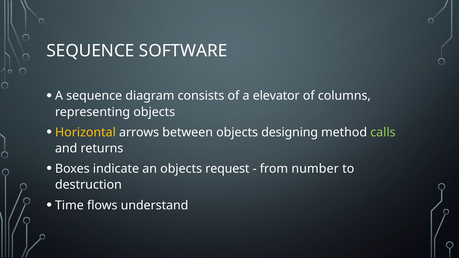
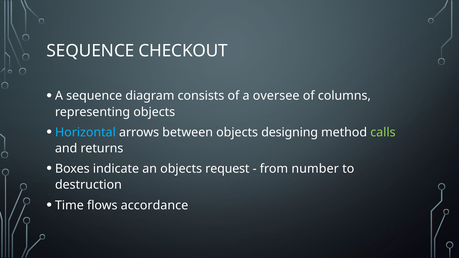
SOFTWARE: SOFTWARE -> CHECKOUT (183, 51)
elevator: elevator -> oversee (276, 96)
Horizontal colour: yellow -> light blue (85, 132)
understand: understand -> accordance (154, 205)
